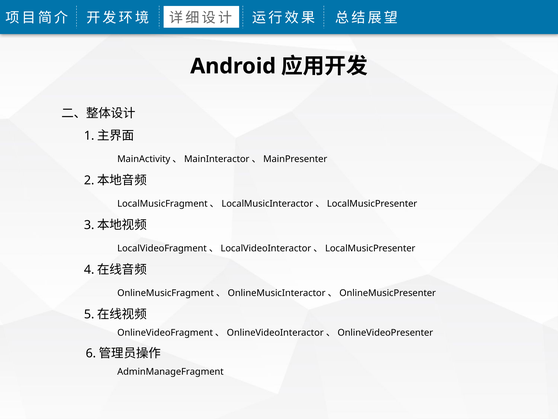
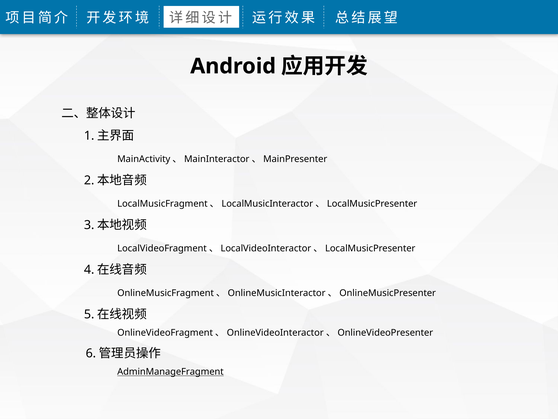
AdminManageFragment underline: none -> present (170, 371)
